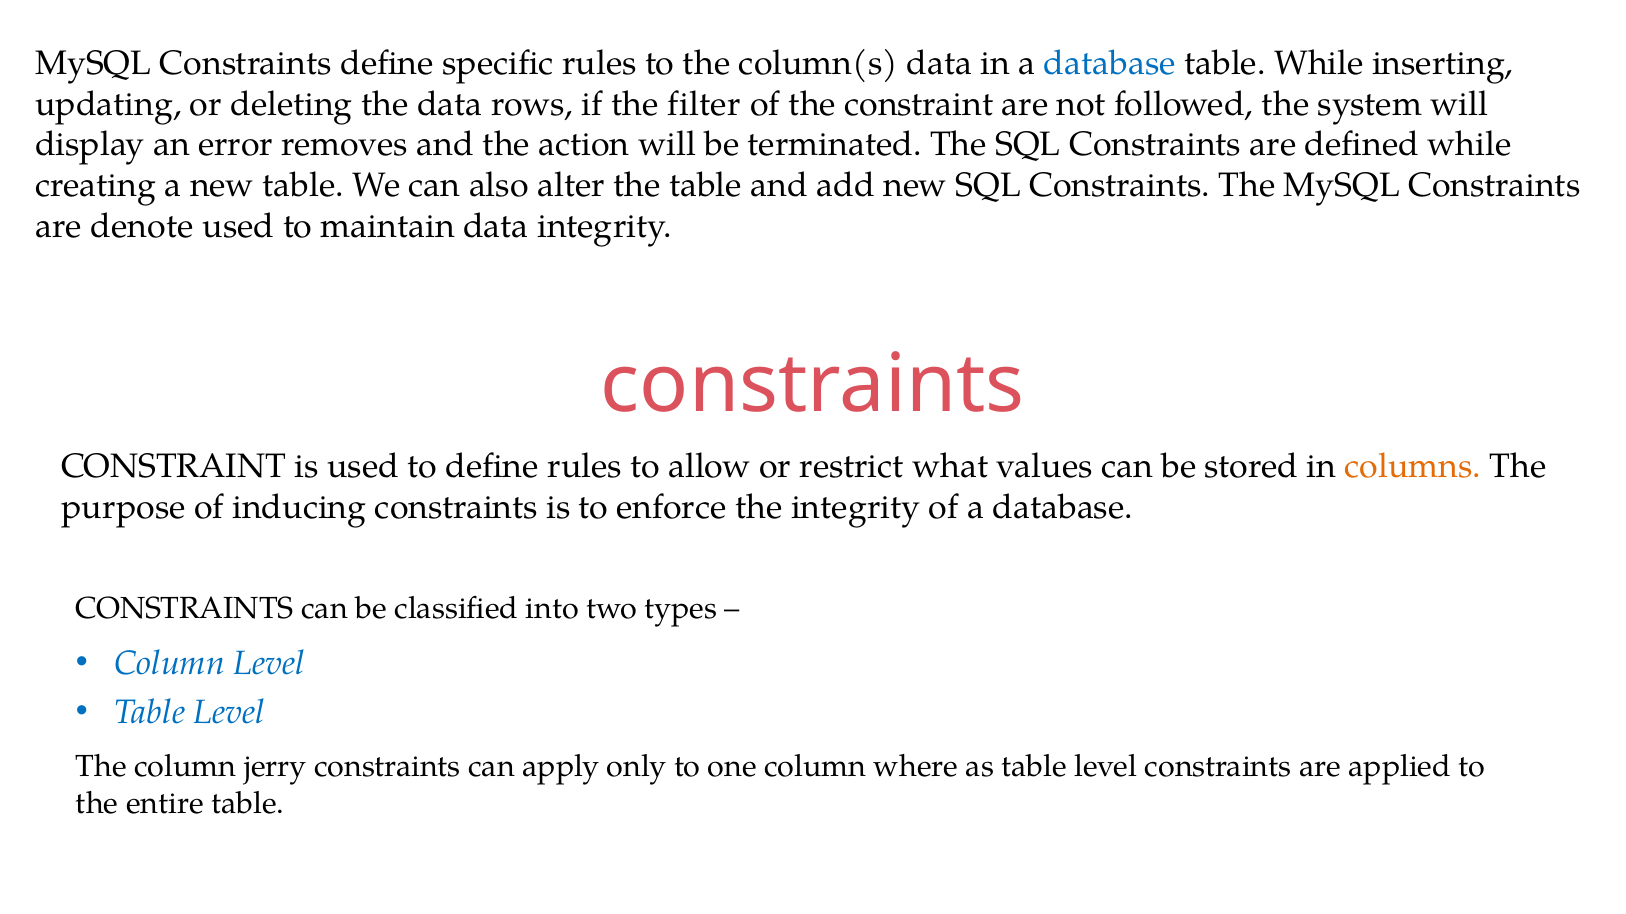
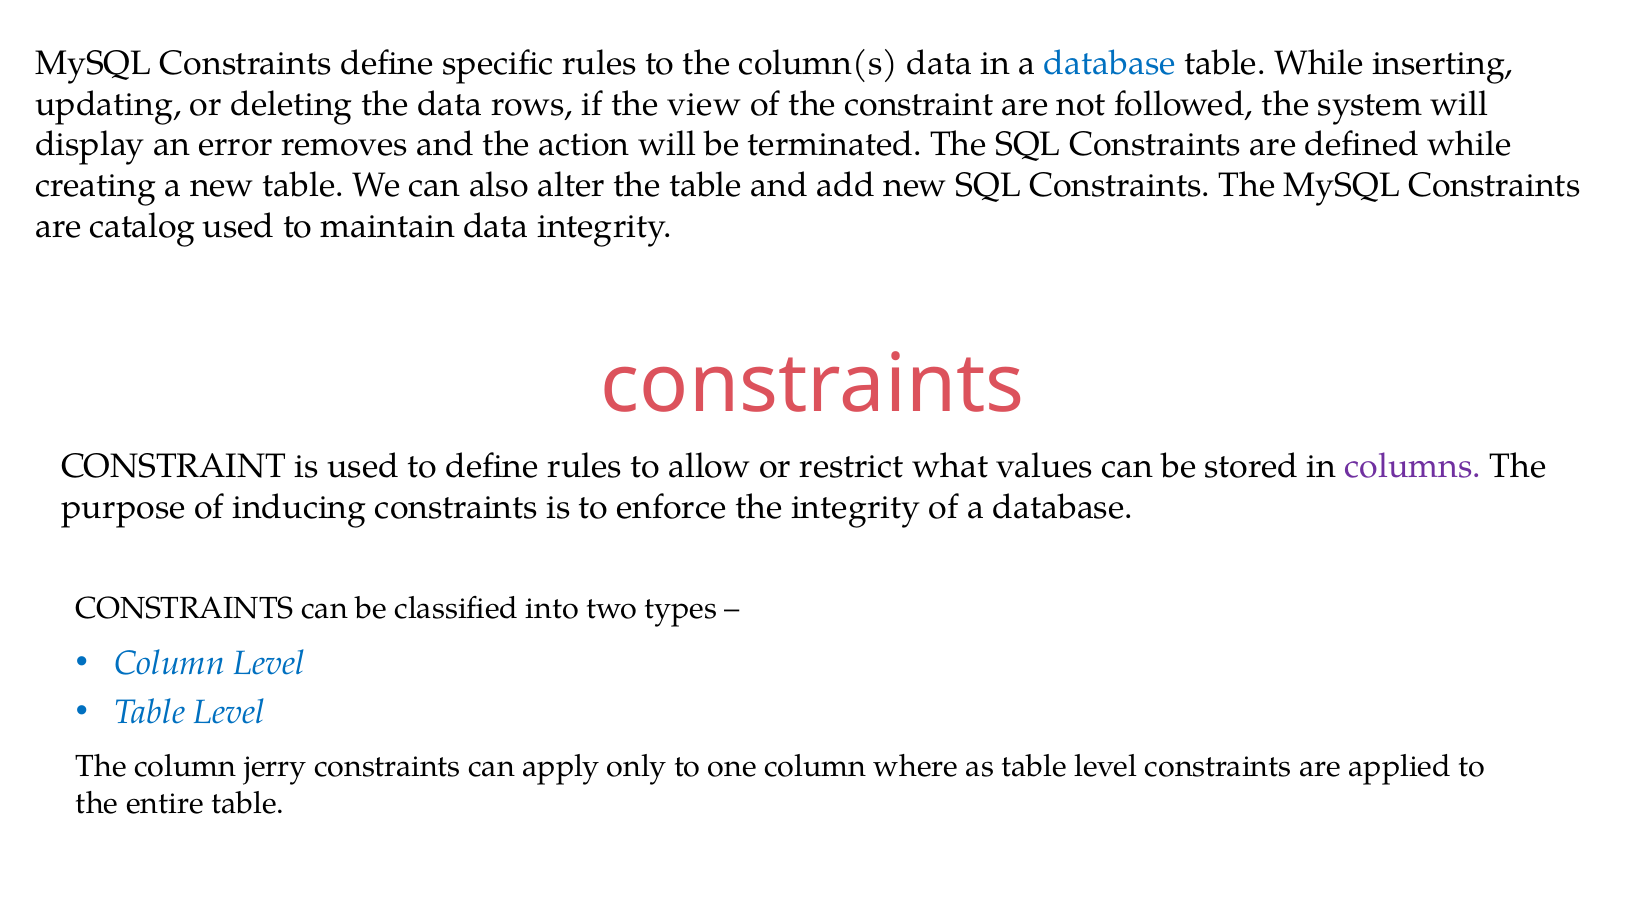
filter: filter -> view (704, 104)
denote: denote -> catalog (142, 226)
columns colour: orange -> purple (1413, 467)
